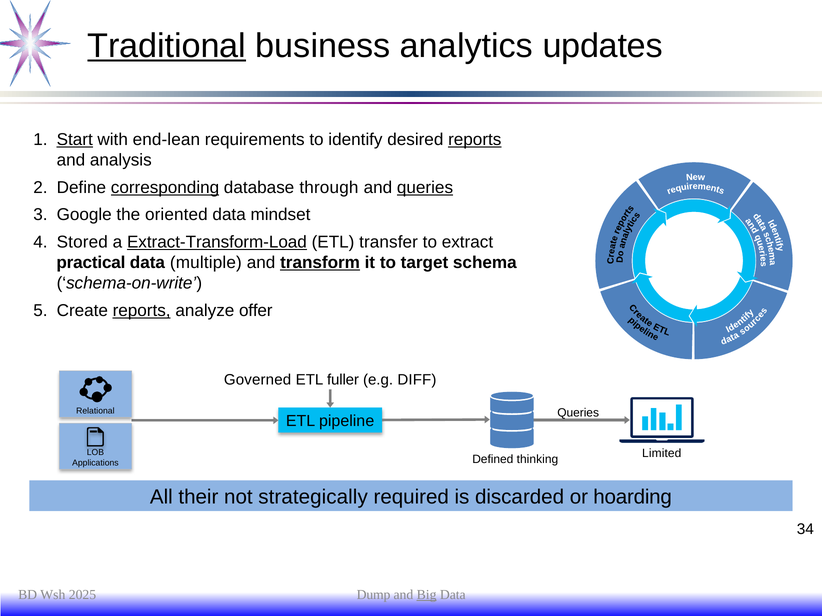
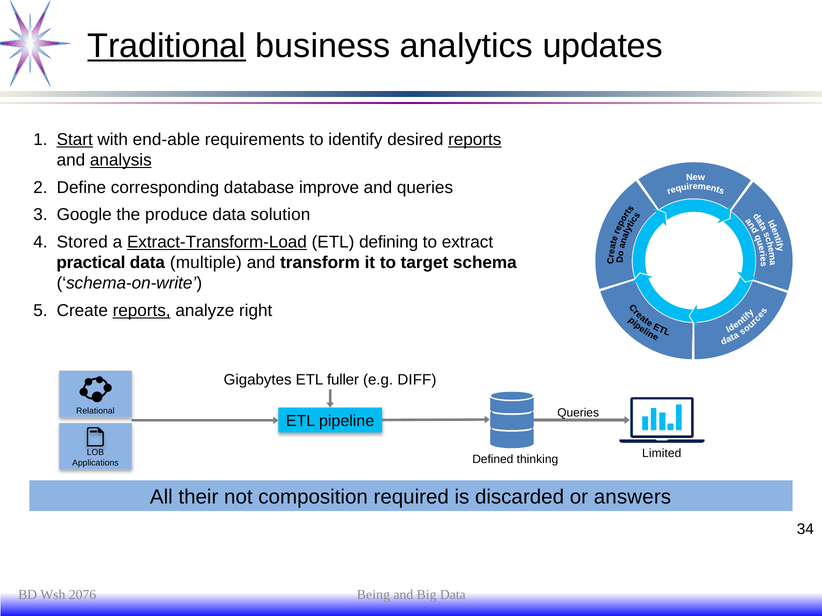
end-lean: end-lean -> end-able (166, 140)
analysis underline: none -> present (121, 160)
corresponding underline: present -> none (165, 188)
through: through -> improve (329, 188)
queries underline: present -> none (425, 188)
oriented: oriented -> produce (176, 215)
mindset: mindset -> solution (280, 215)
transfer: transfer -> defining (389, 242)
transform underline: present -> none (320, 263)
offer: offer -> right (256, 311)
Governed: Governed -> Gigabytes (258, 380)
strategically: strategically -> composition (313, 497)
hoarding: hoarding -> answers (632, 497)
2025: 2025 -> 2076 (82, 595)
Dump: Dump -> Being (373, 595)
Big underline: present -> none (427, 595)
